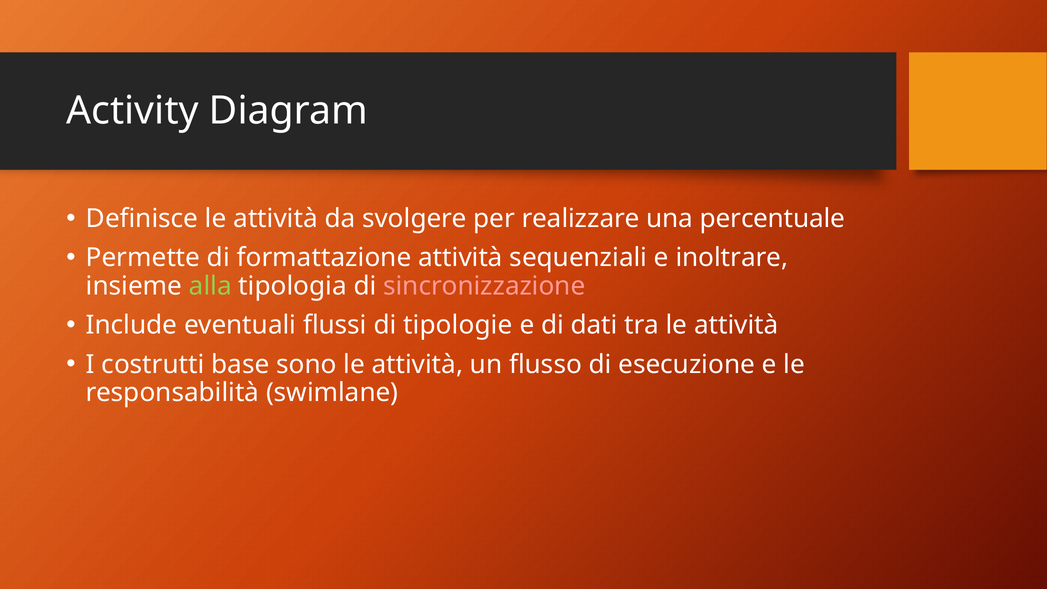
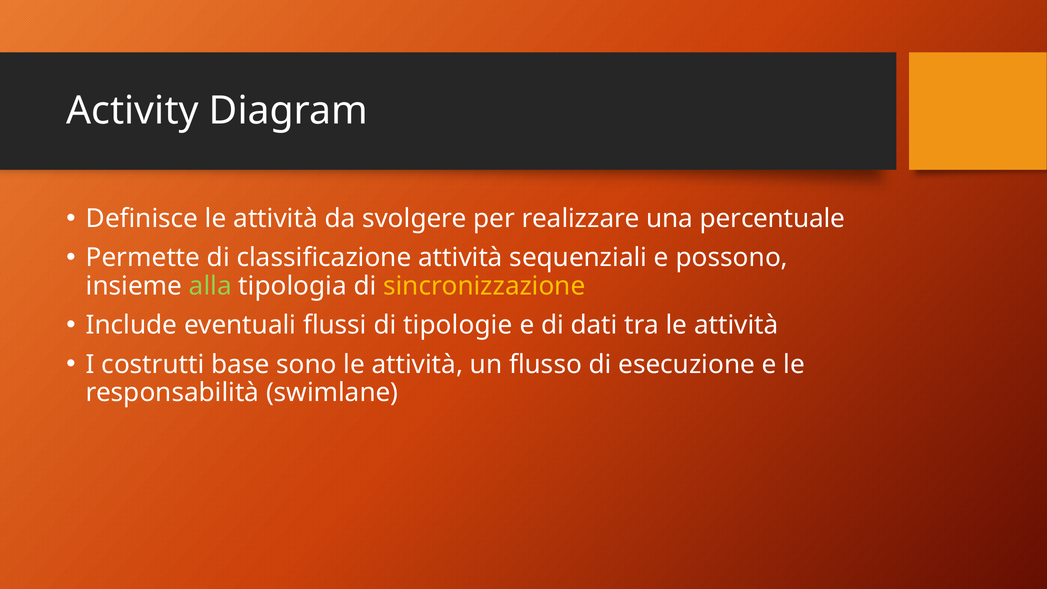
formattazione: formattazione -> classificazione (324, 258)
inoltrare: inoltrare -> possono (732, 258)
sincronizzazione colour: pink -> yellow (484, 286)
